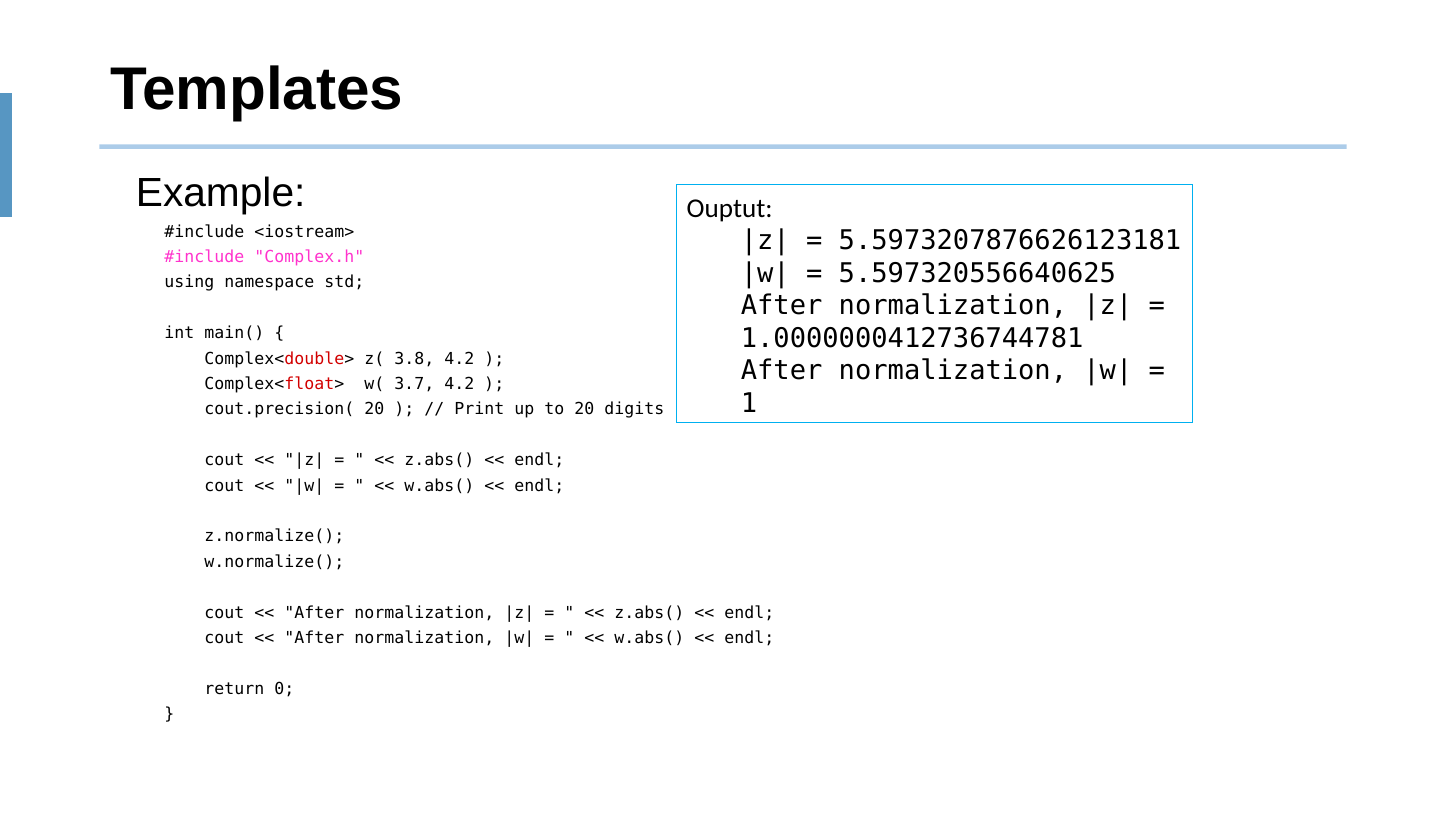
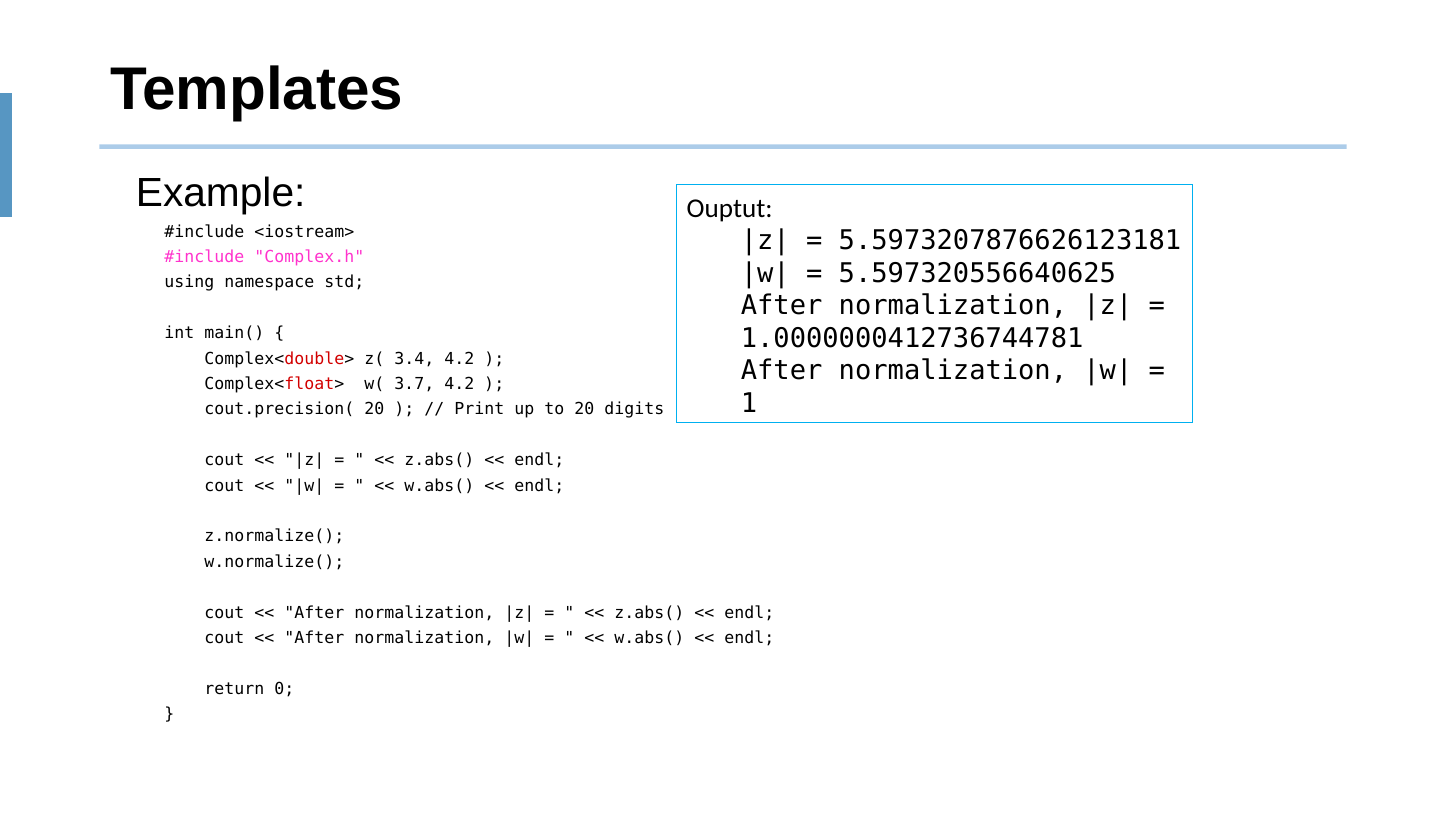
3.8: 3.8 -> 3.4 (414, 359)
